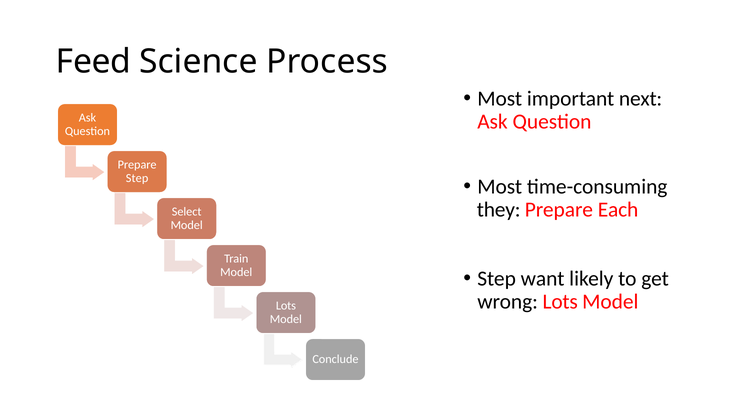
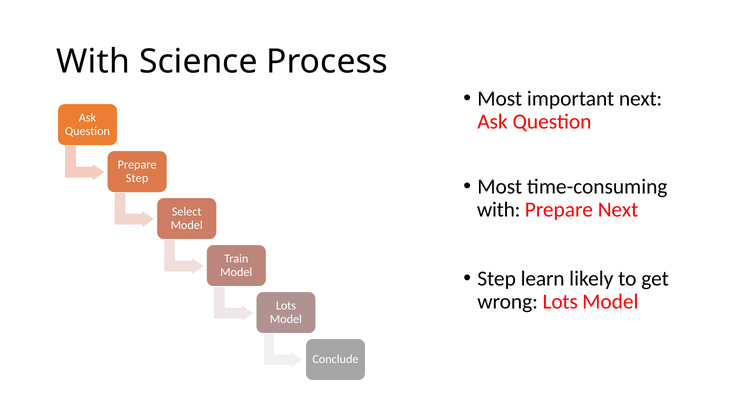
Feed: Feed -> With (93, 62)
they: they -> with (499, 210)
Prepare Each: Each -> Next (618, 210)
want: want -> learn (543, 279)
